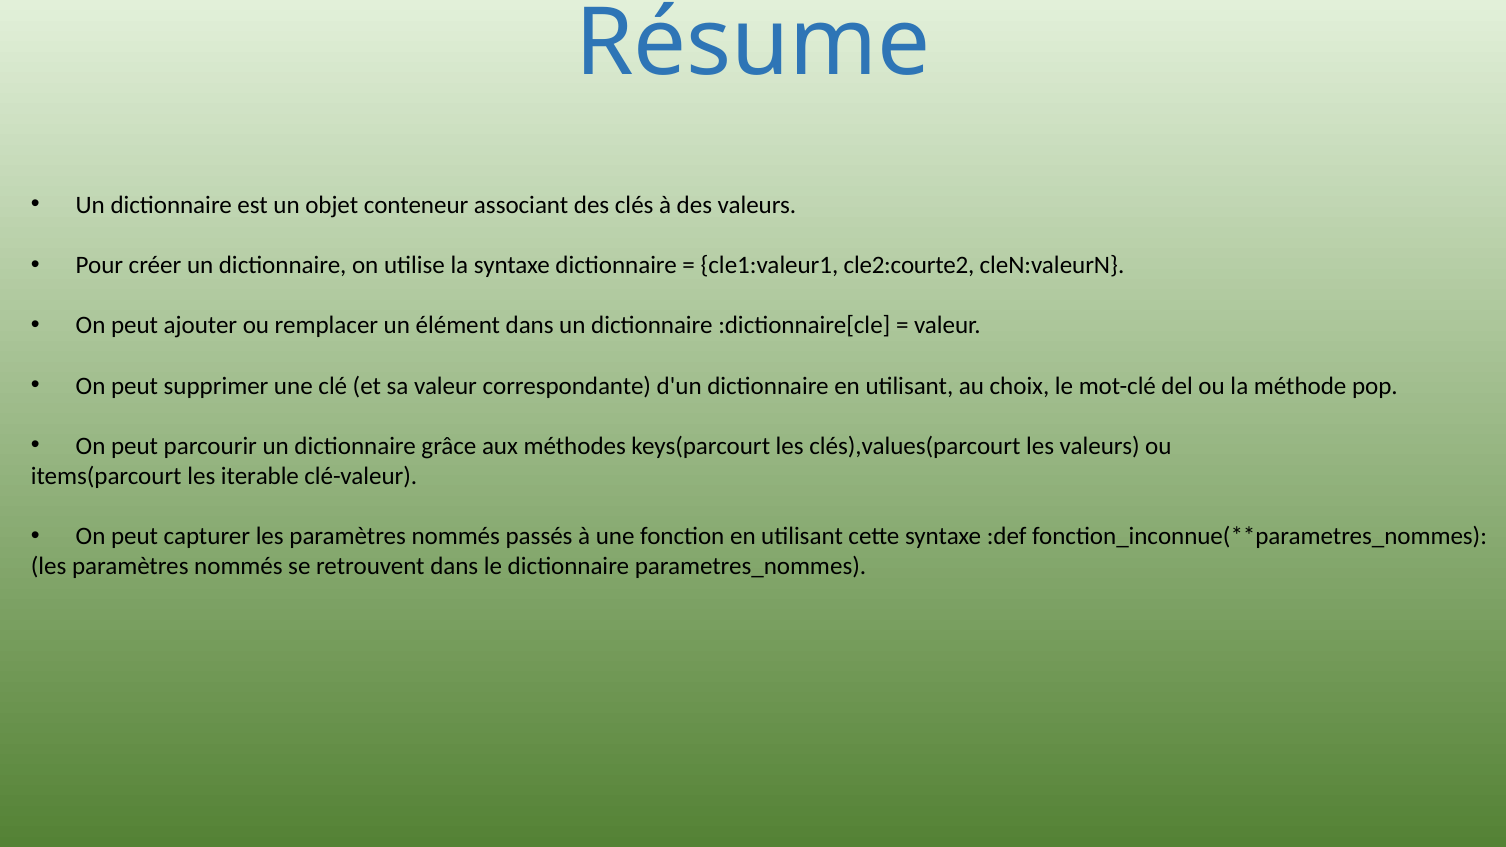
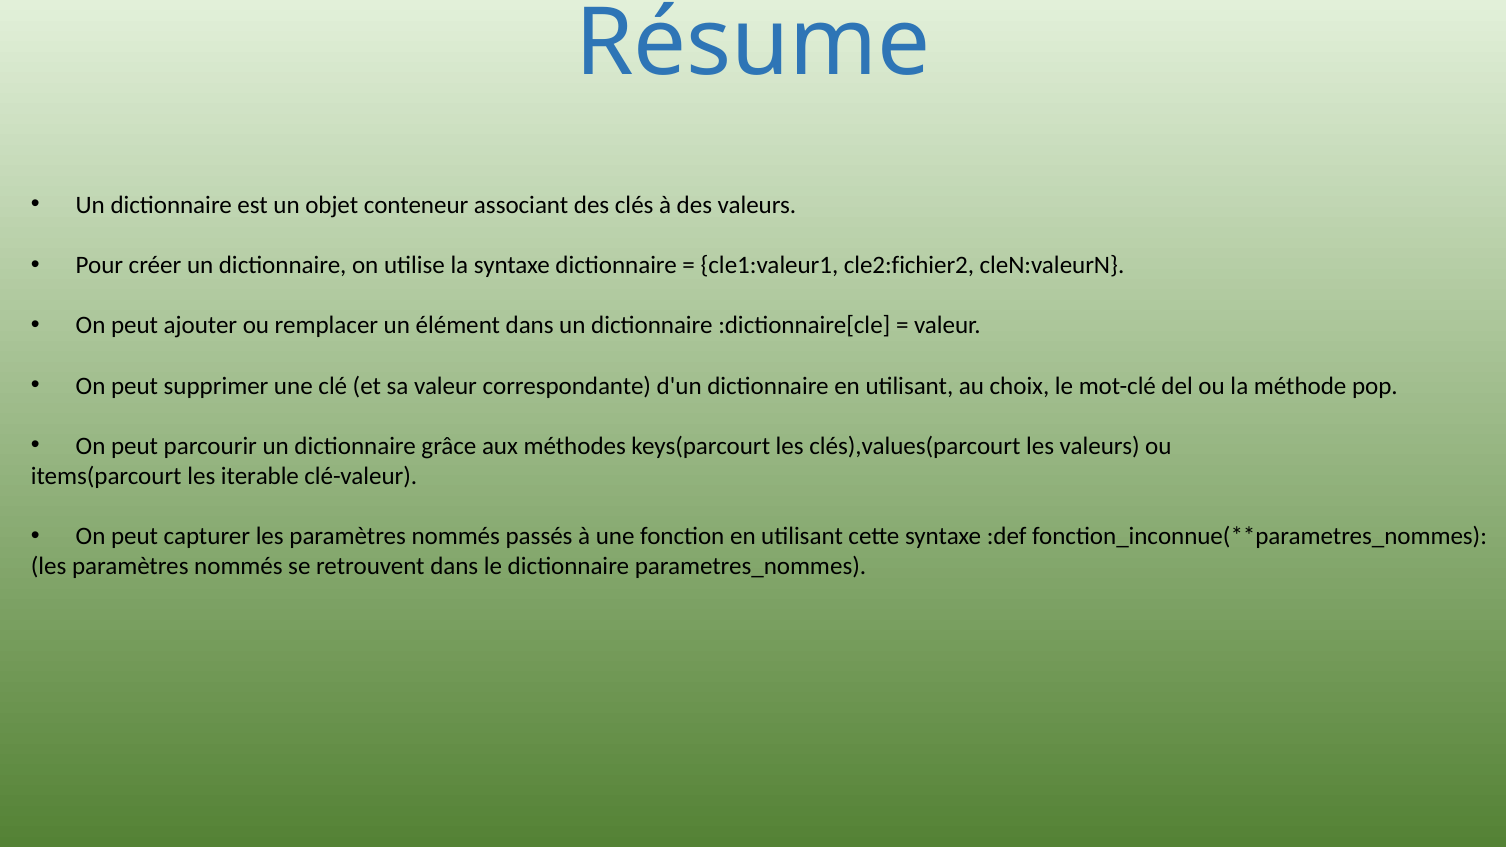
cle2:courte2: cle2:courte2 -> cle2:fichier2 (909, 265)
